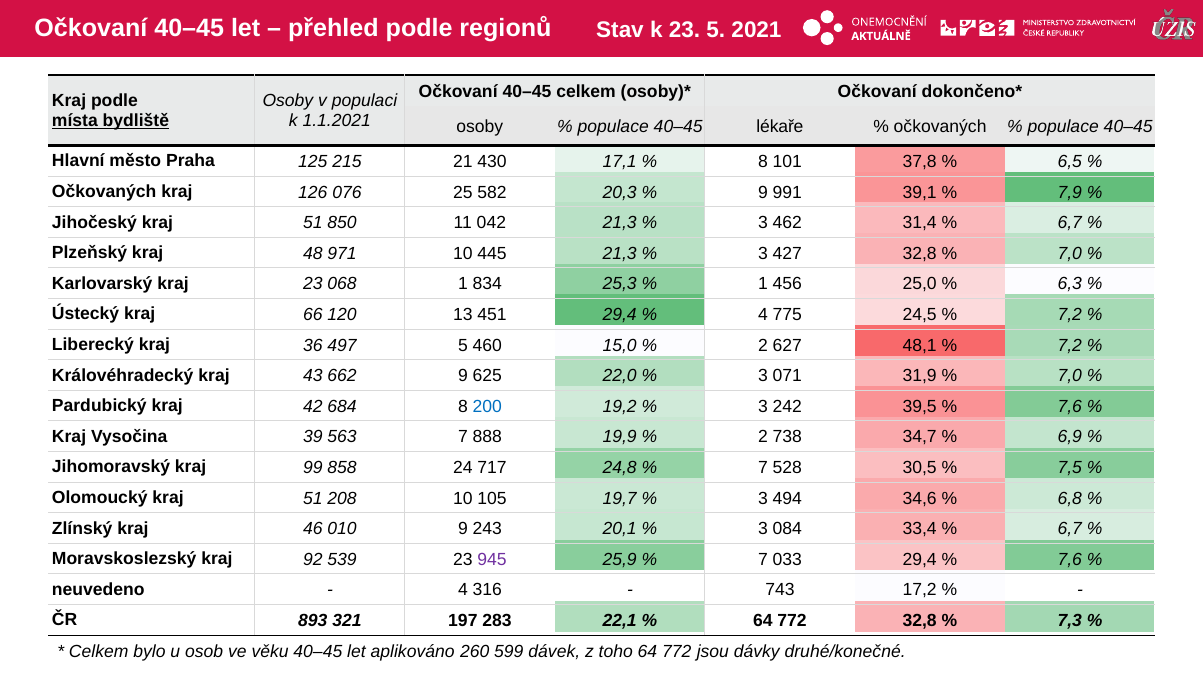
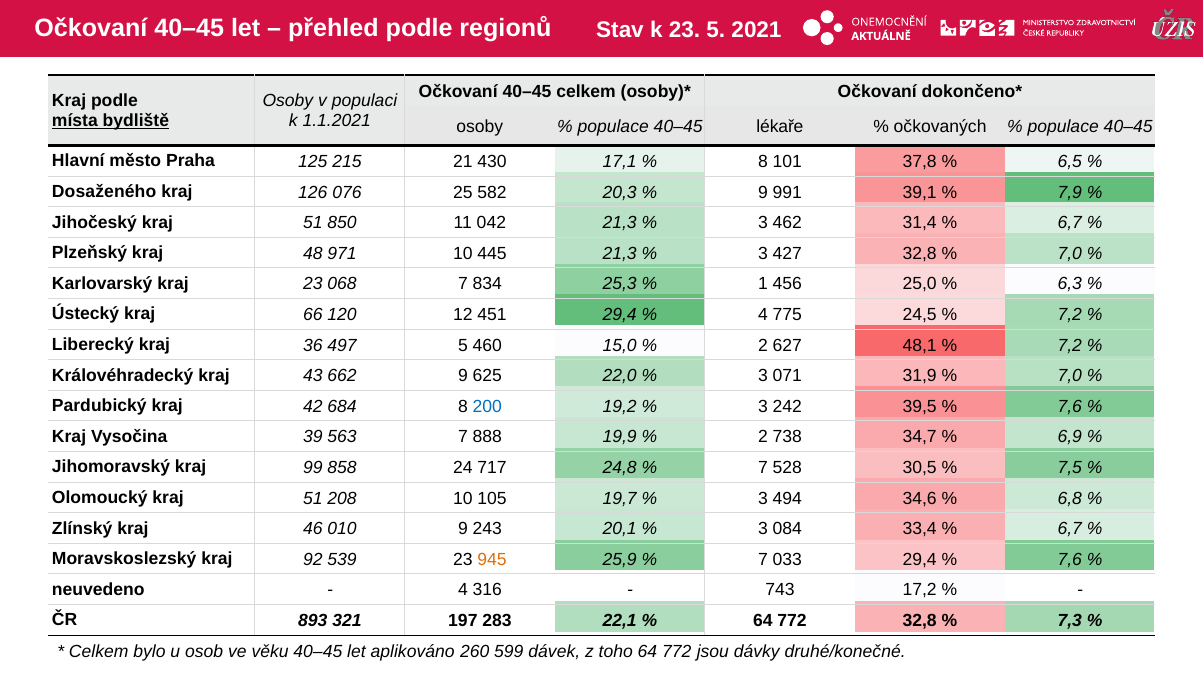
Očkovaných: Očkovaných -> Dosaženého (104, 192)
068 1: 1 -> 7 (463, 284)
13: 13 -> 12 (463, 314)
945 colour: purple -> orange (492, 559)
